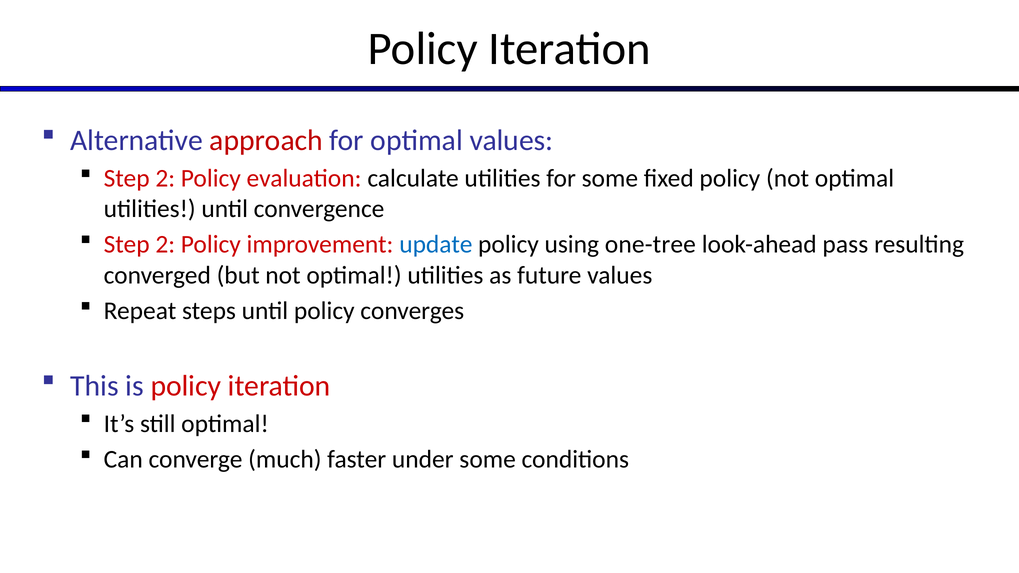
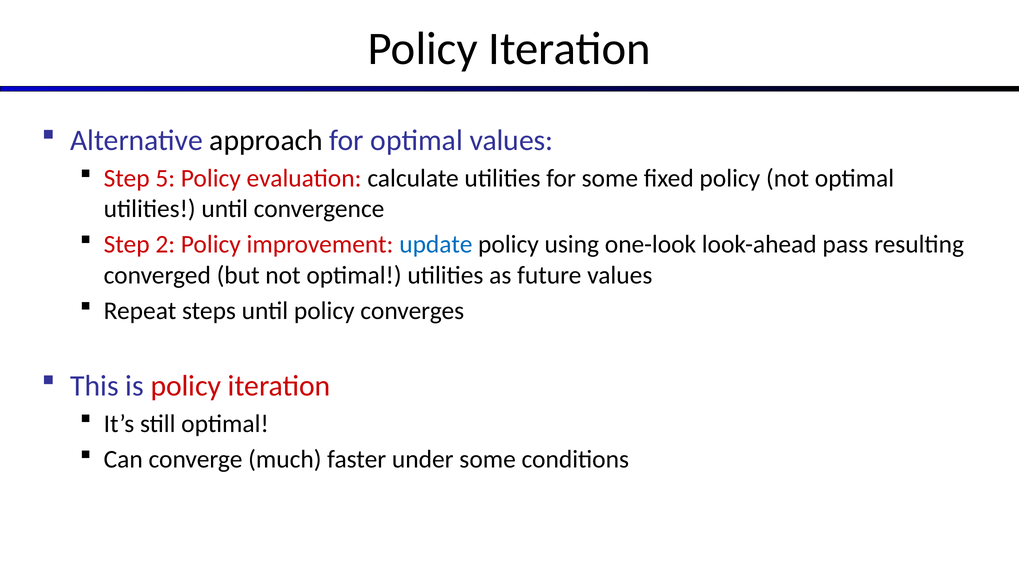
approach colour: red -> black (266, 141)
2: 2 -> 5 (165, 178)
one-tree: one-tree -> one-look (650, 245)
